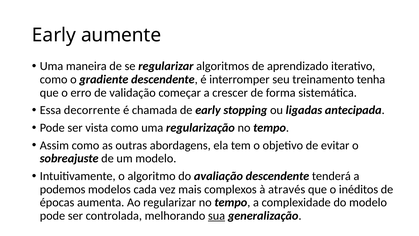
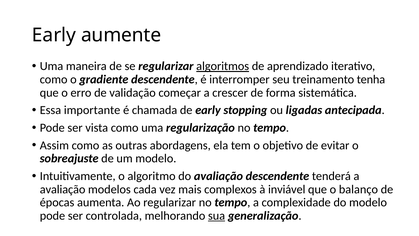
algoritmos underline: none -> present (223, 66)
decorrente: decorrente -> importante (92, 110)
podemos: podemos -> avaliação (63, 189)
através: através -> inviável (287, 189)
inéditos: inéditos -> balanço (358, 189)
